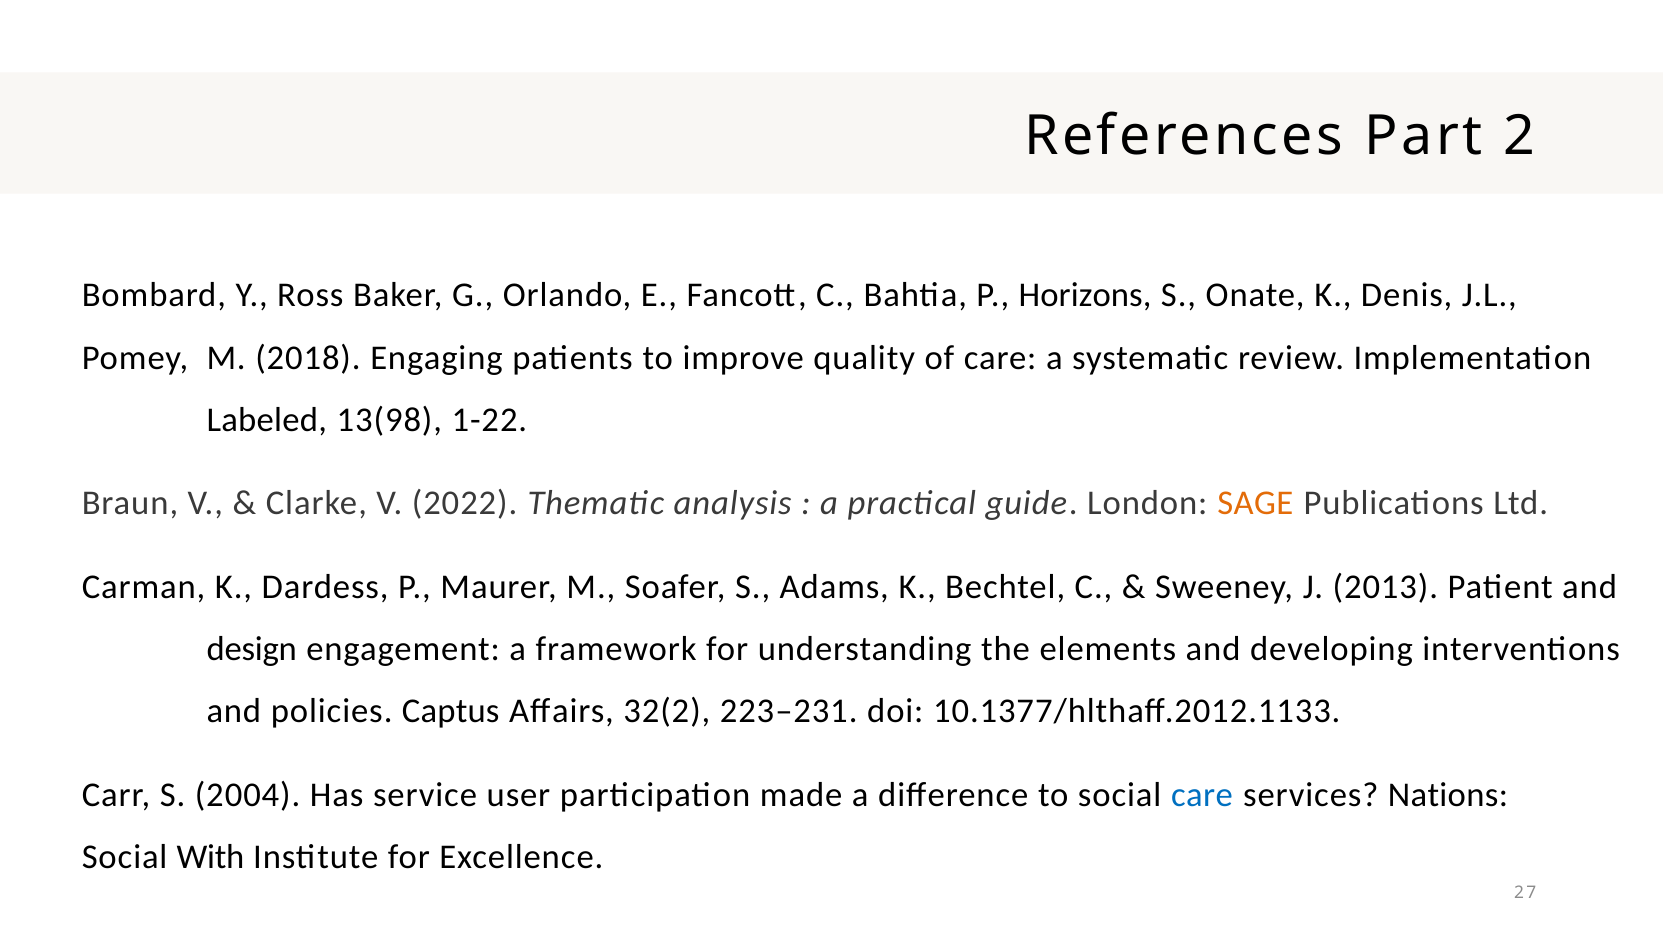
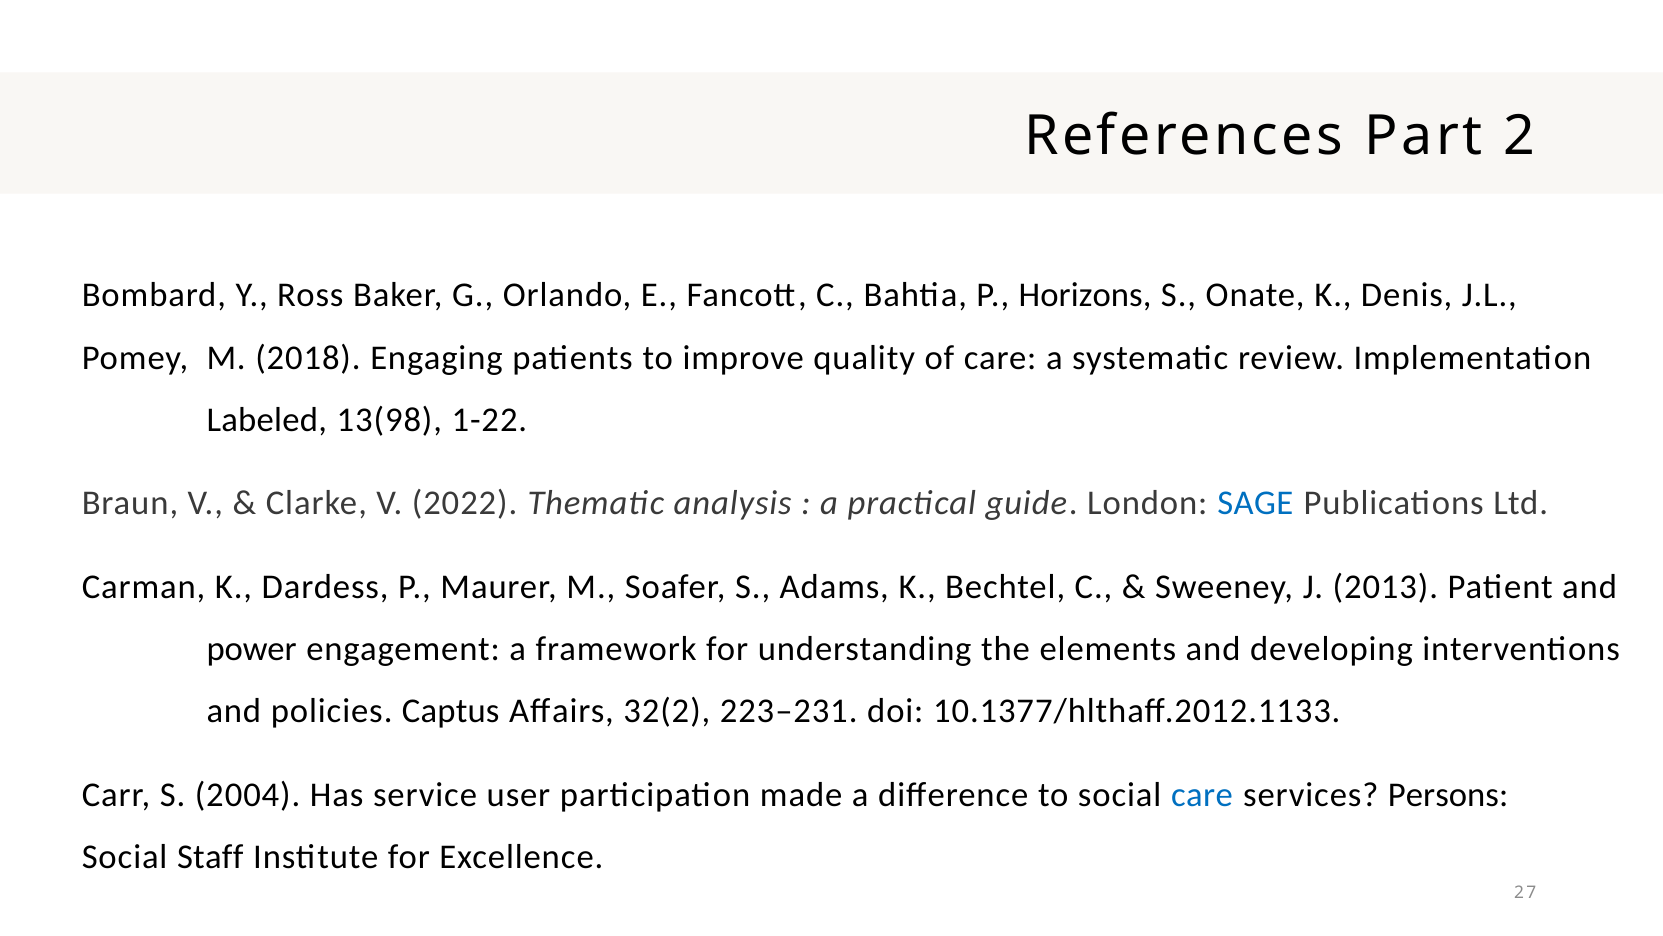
SAGE colour: orange -> blue (1255, 503)
design: design -> power (252, 649)
Nations: Nations -> Persons (1448, 794)
With: With -> Staff (210, 857)
